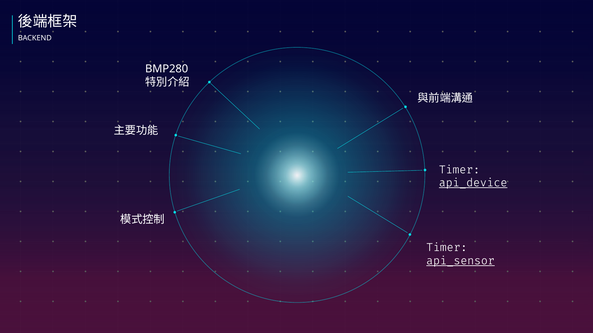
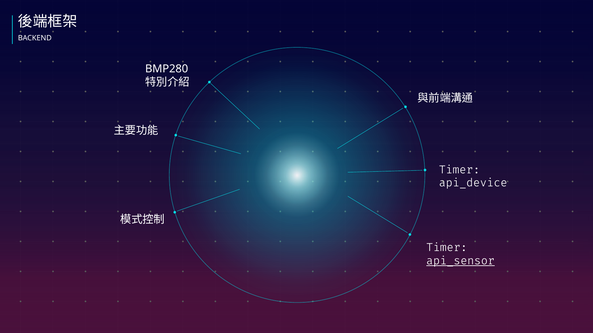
api_device underline: present -> none (473, 183)
